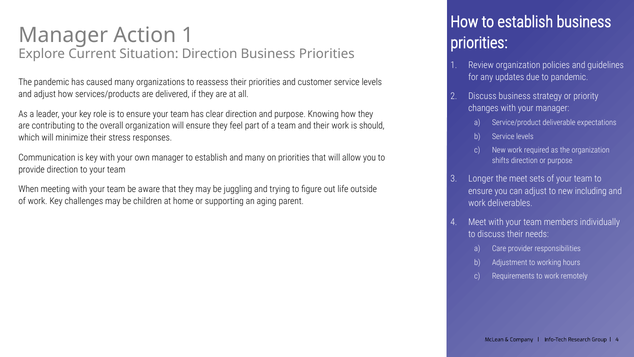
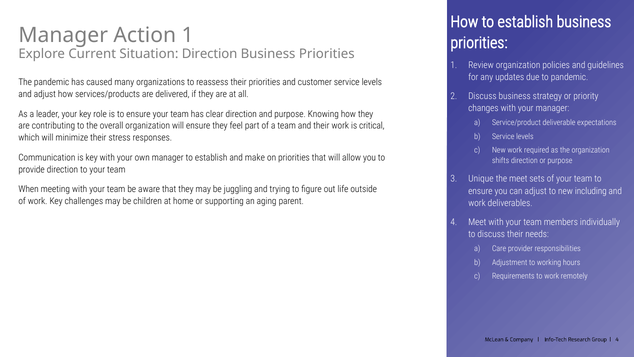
should: should -> critical (372, 126)
and many: many -> make (255, 157)
Longer: Longer -> Unique (481, 179)
